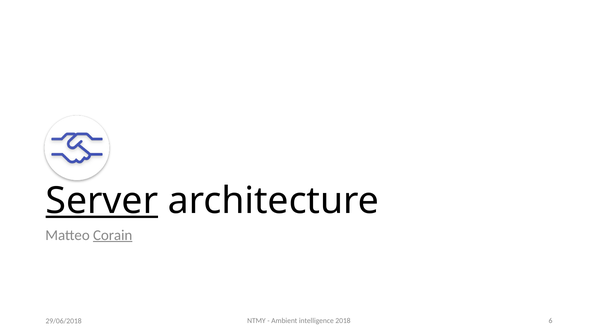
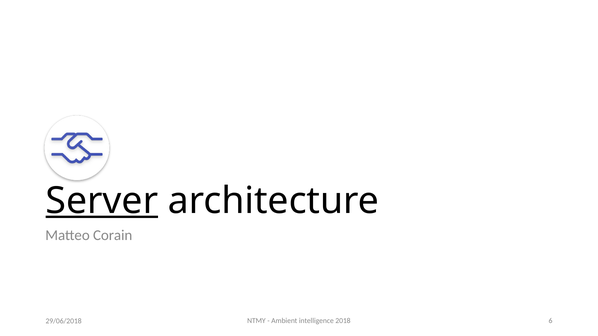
Corain underline: present -> none (113, 235)
